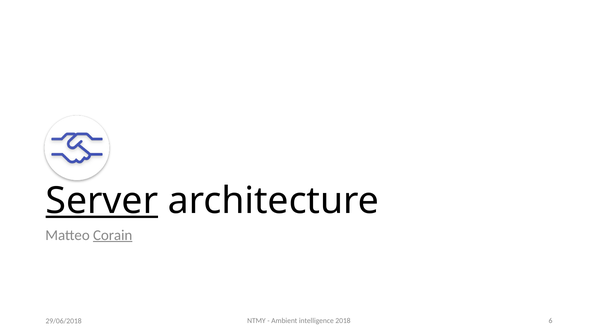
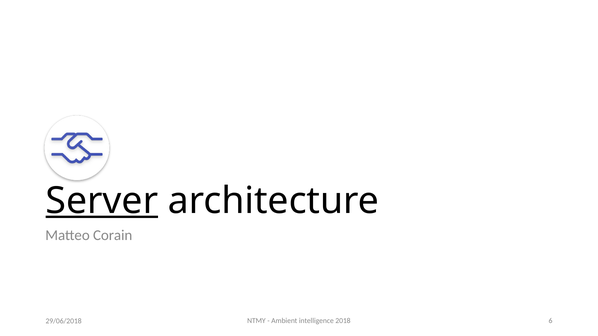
Corain underline: present -> none (113, 235)
